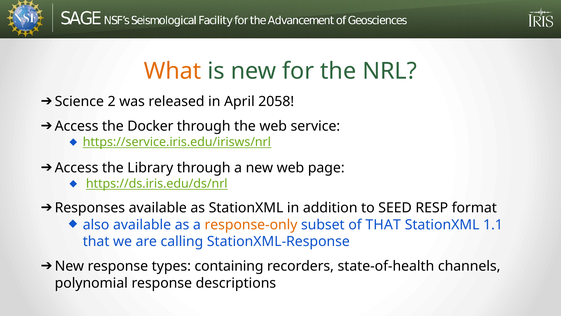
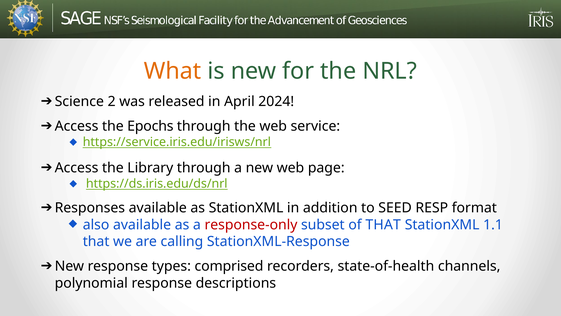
2058: 2058 -> 2024 (276, 101)
Docker: Docker -> Epochs (150, 126)
response-only colour: orange -> red (251, 224)
containing: containing -> comprised (229, 266)
